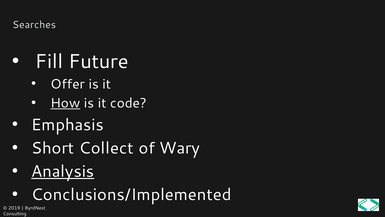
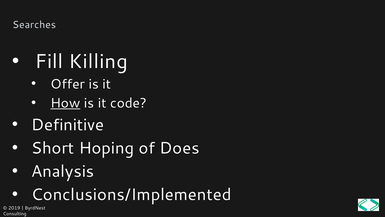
Future: Future -> Killing (98, 61)
Emphasis: Emphasis -> Definitive (68, 125)
Collect: Collect -> Hoping (106, 148)
Wary: Wary -> Does (179, 148)
Analysis underline: present -> none (63, 171)
